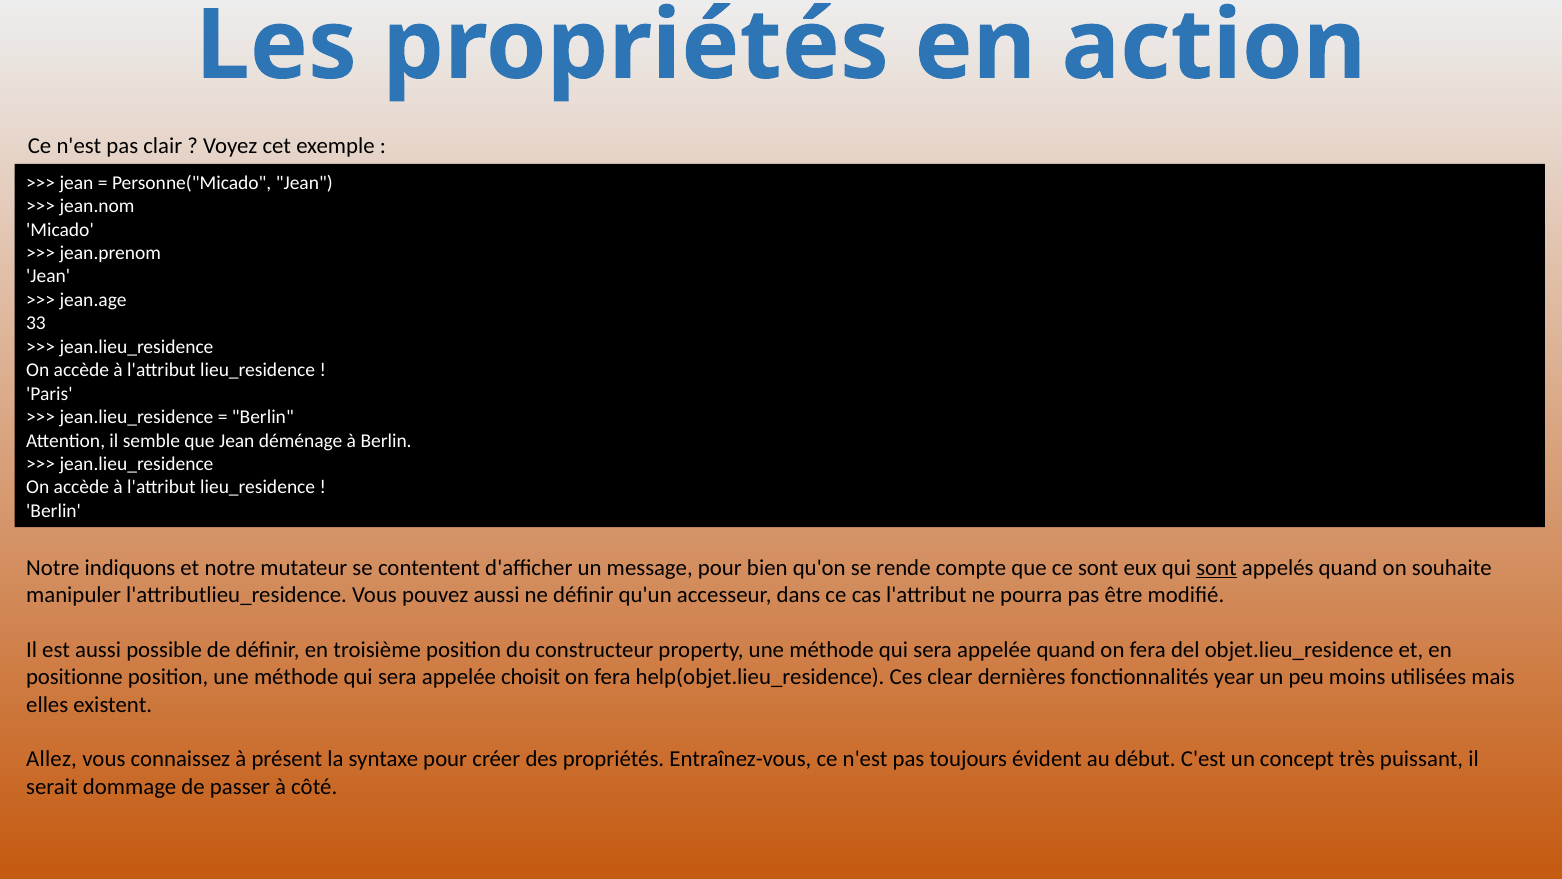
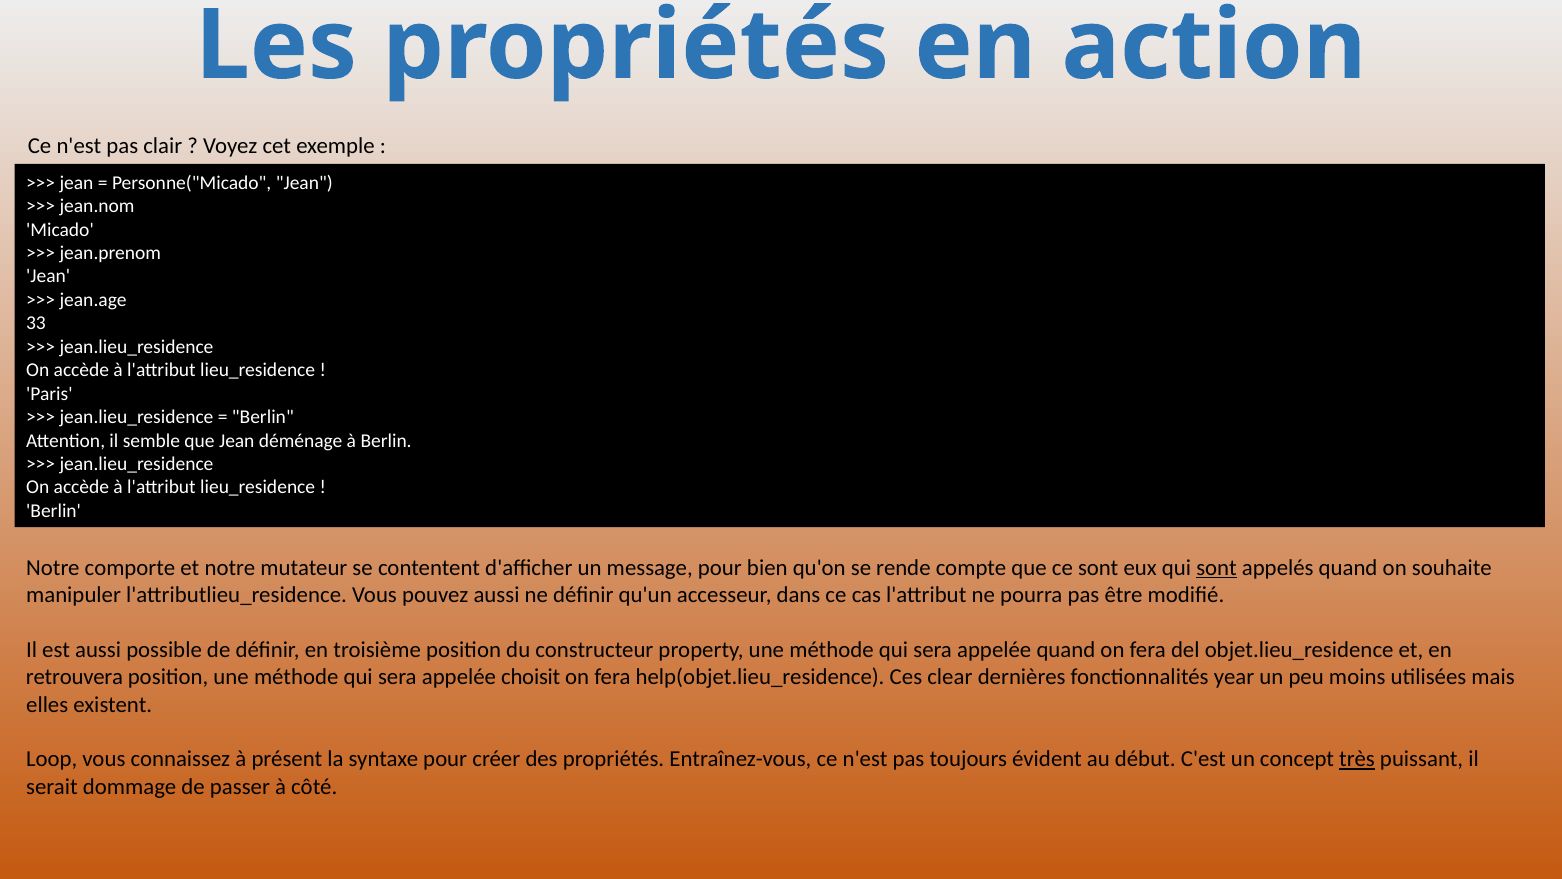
indiquons: indiquons -> comporte (130, 568)
positionne: positionne -> retrouvera (74, 677)
Allez: Allez -> Loop (52, 759)
très underline: none -> present (1357, 759)
